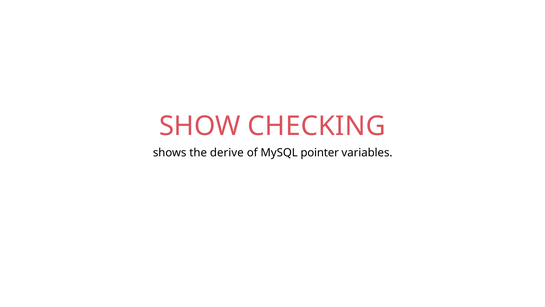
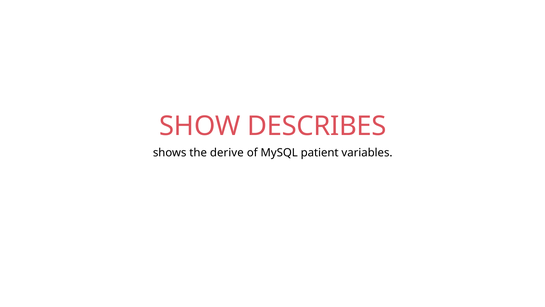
CHECKING: CHECKING -> DESCRIBES (317, 126)
pointer: pointer -> patient (320, 153)
